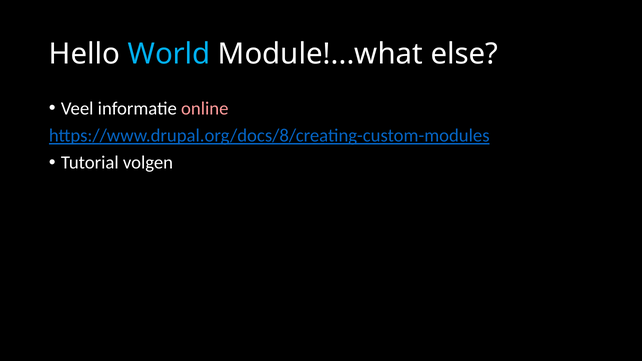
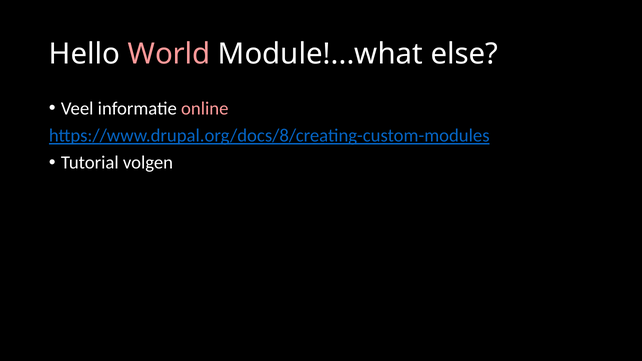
World colour: light blue -> pink (169, 54)
